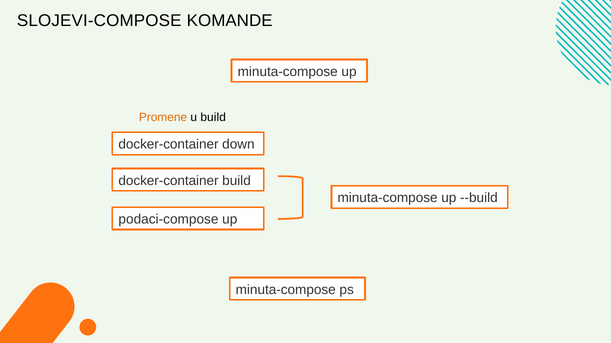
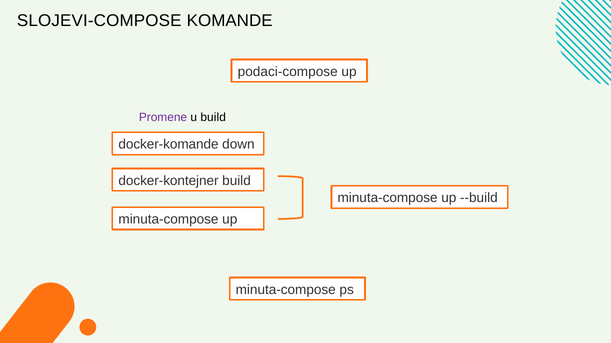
minuta-compose: minuta-compose -> podaci-compose (288, 72)
Promene colour: orange -> purple (163, 118)
docker-container: docker-container -> docker-komande (169, 145)
docker-container: docker-container -> docker-kontejner (169, 181)
podaci-compose: podaci-compose -> minuta-compose (168, 220)
